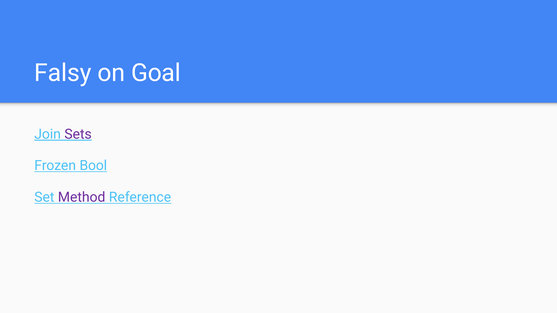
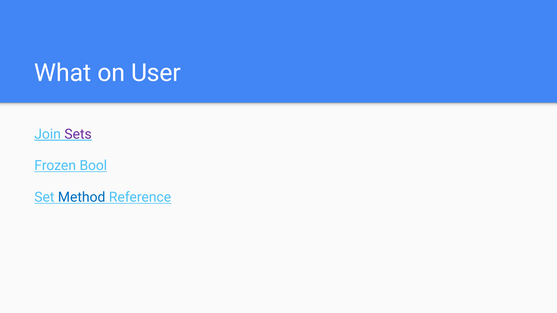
Falsy: Falsy -> What (63, 73)
Goal: Goal -> User (156, 73)
Method colour: purple -> blue (82, 197)
